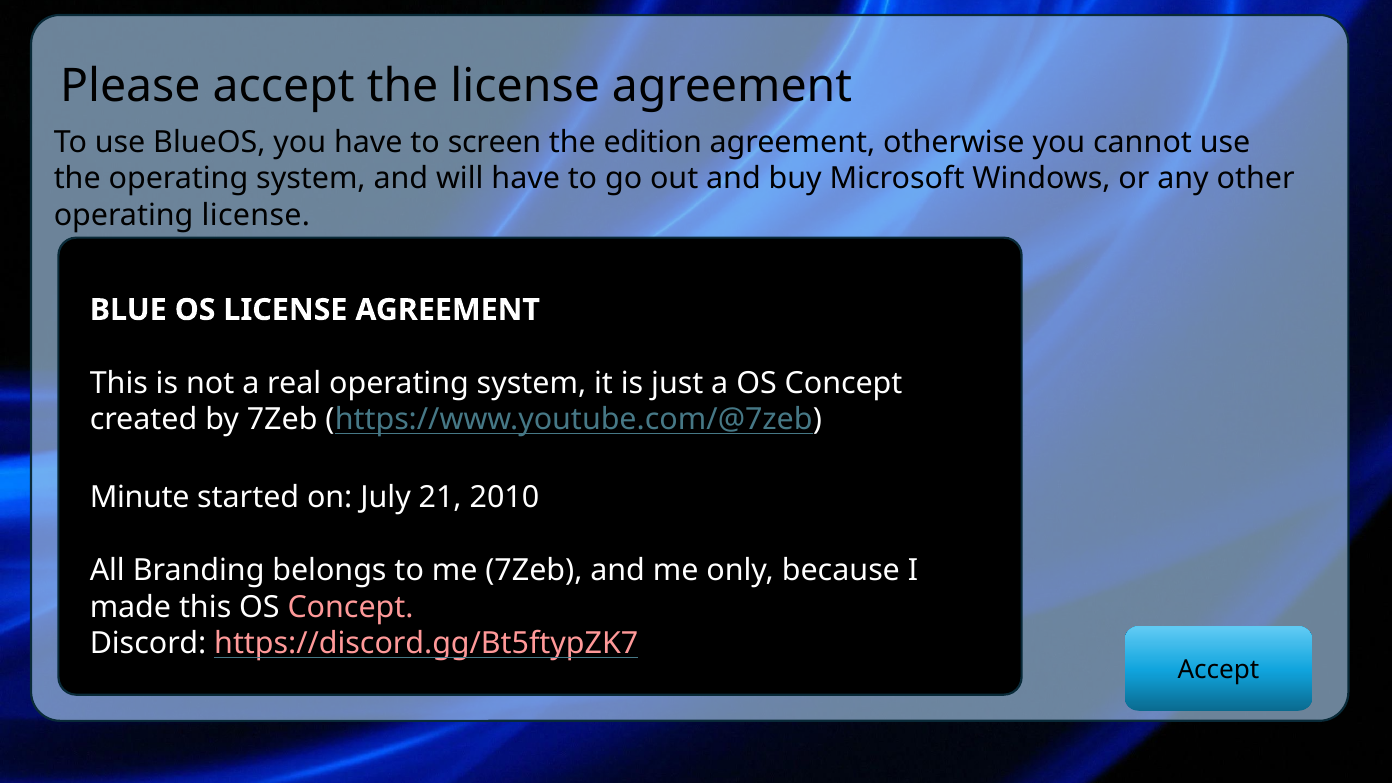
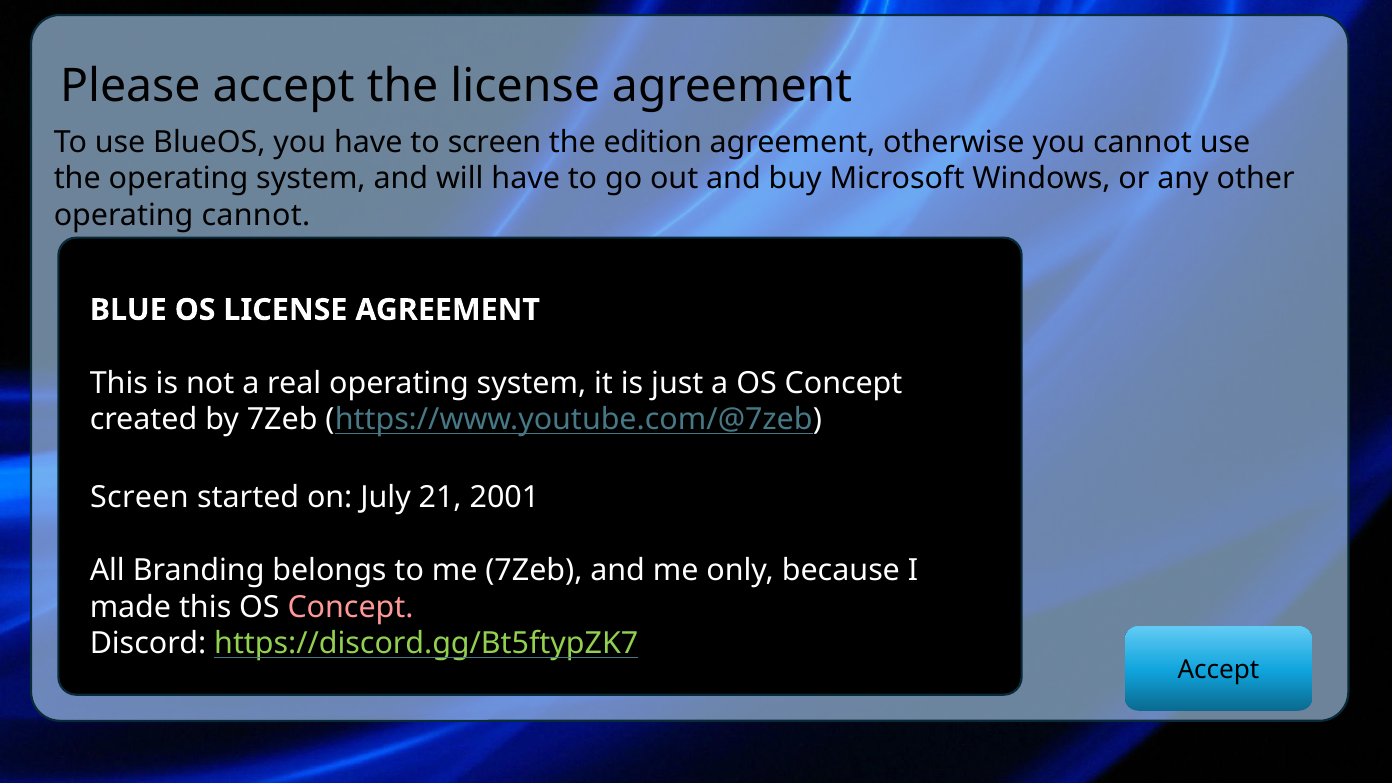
operating license: license -> cannot (256, 215)
Minute: Minute -> Screen (139, 497)
2010: 2010 -> 2001 (504, 497)
https://discord.gg/Bt5ftypZK7 colour: pink -> light green (426, 644)
